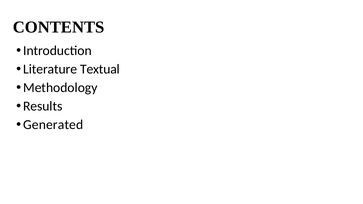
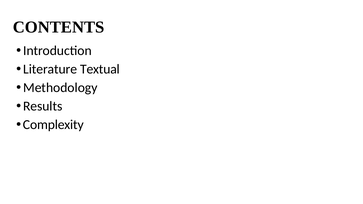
Generated: Generated -> Complexity (53, 125)
